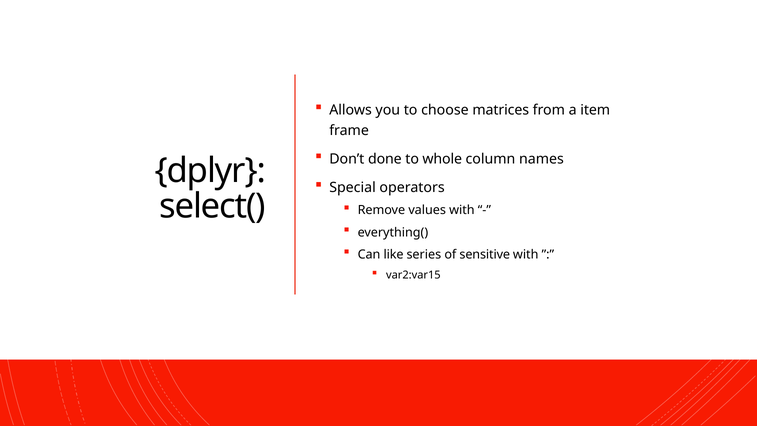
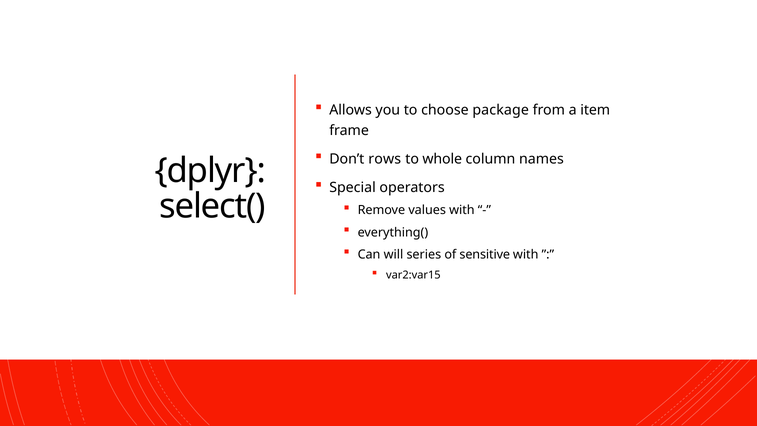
matrices: matrices -> package (501, 110)
done: done -> rows (385, 159)
like: like -> will (393, 254)
